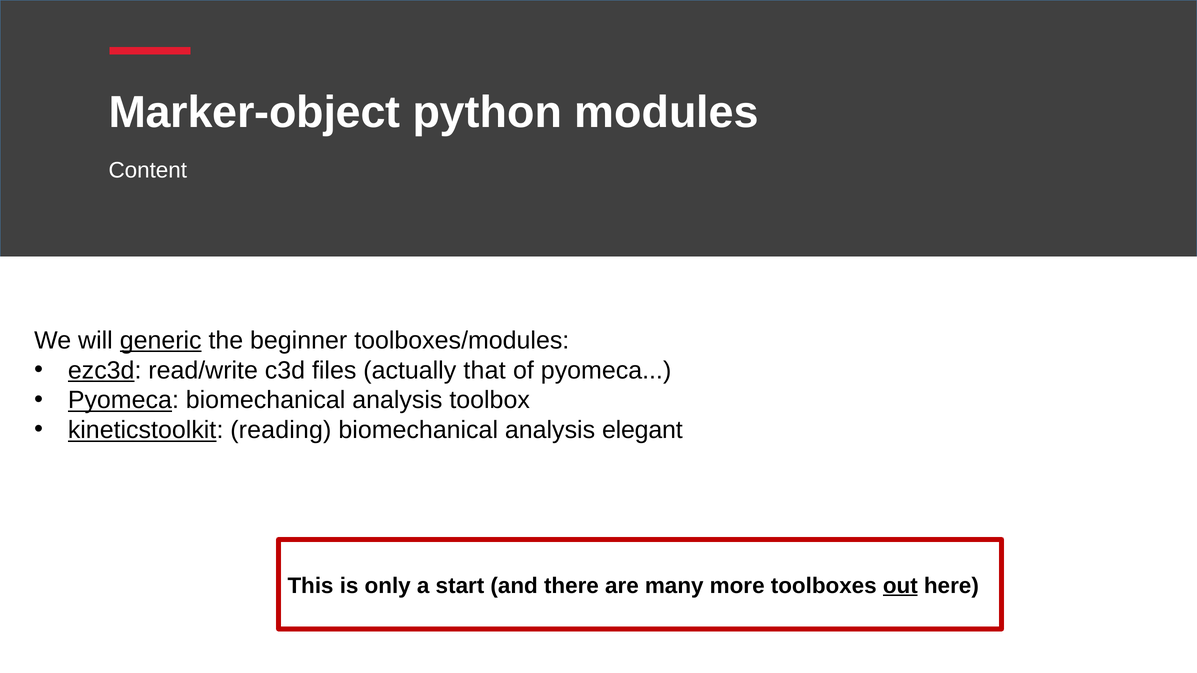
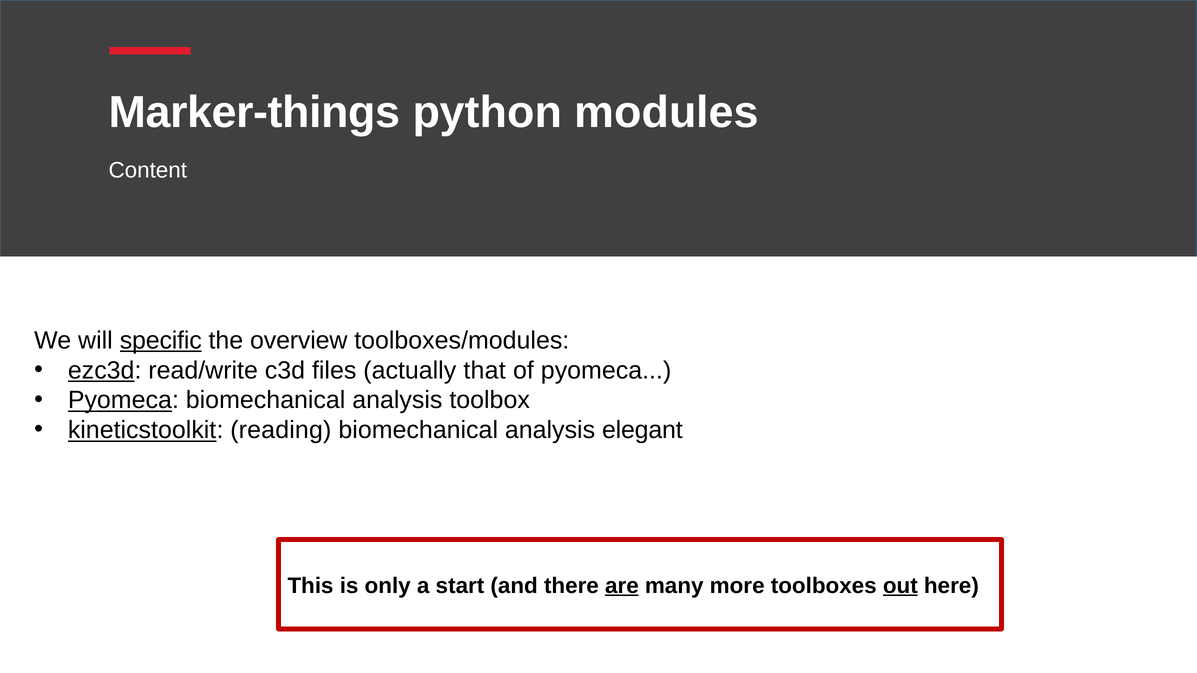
Marker-object: Marker-object -> Marker-things (254, 113)
generic: generic -> specific (161, 341)
beginner: beginner -> overview (299, 341)
are underline: none -> present (622, 586)
